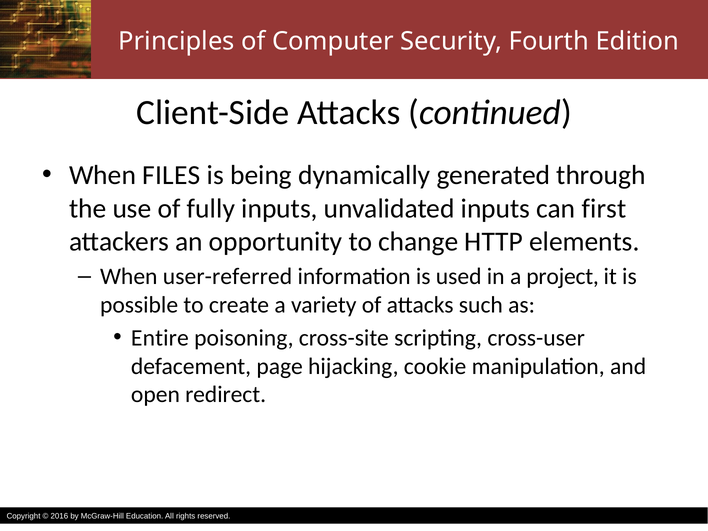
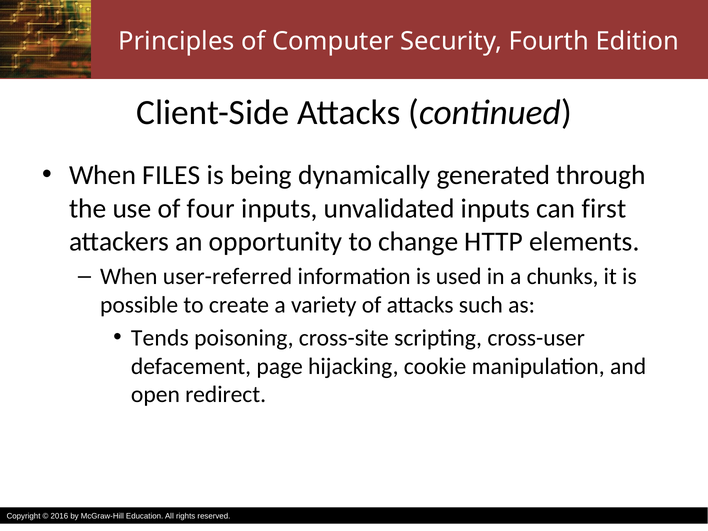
fully: fully -> four (211, 208)
project: project -> chunks (563, 277)
Entire: Entire -> Tends (160, 338)
